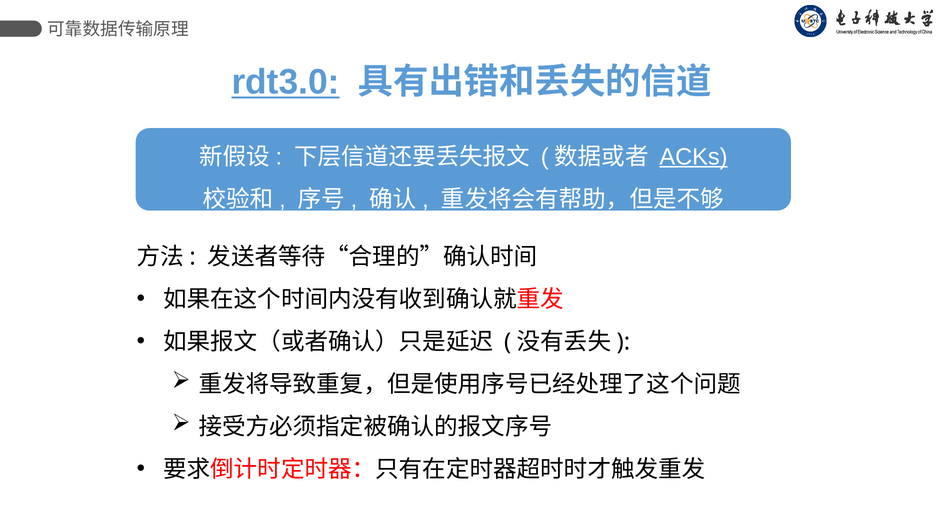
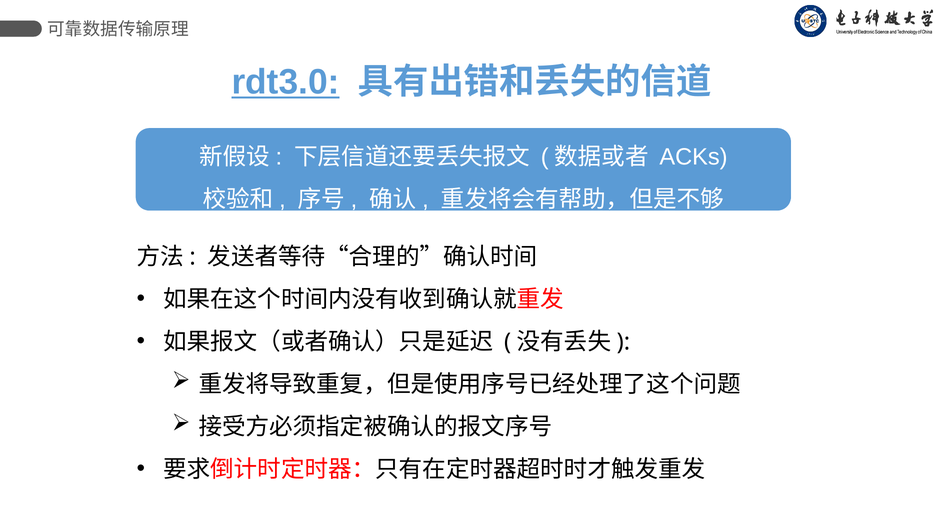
ACKs underline: present -> none (693, 157)
